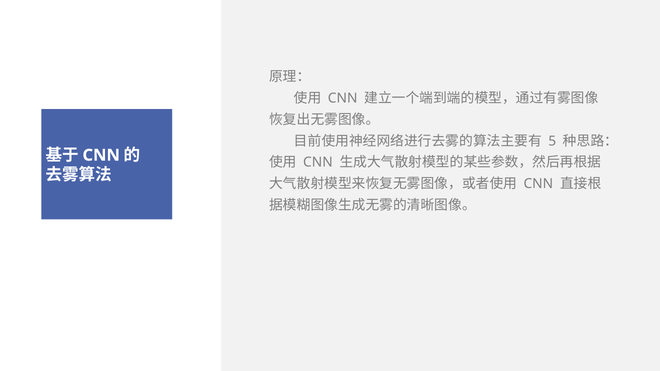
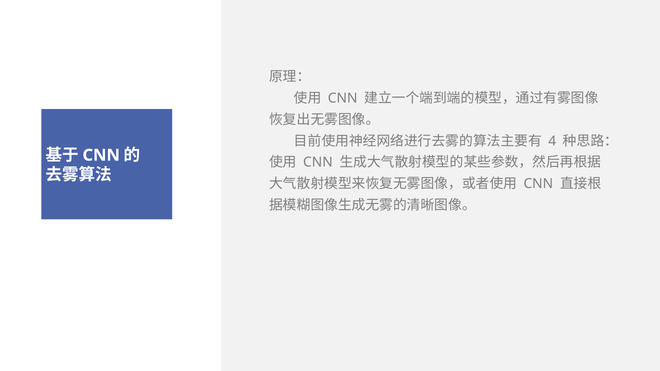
5: 5 -> 4 (552, 141)
